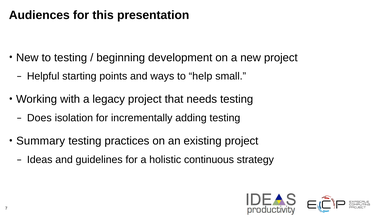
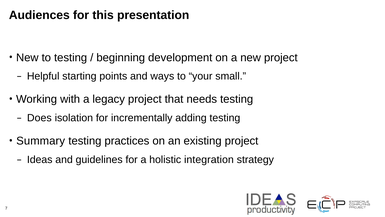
help: help -> your (201, 76)
continuous: continuous -> integration (209, 159)
